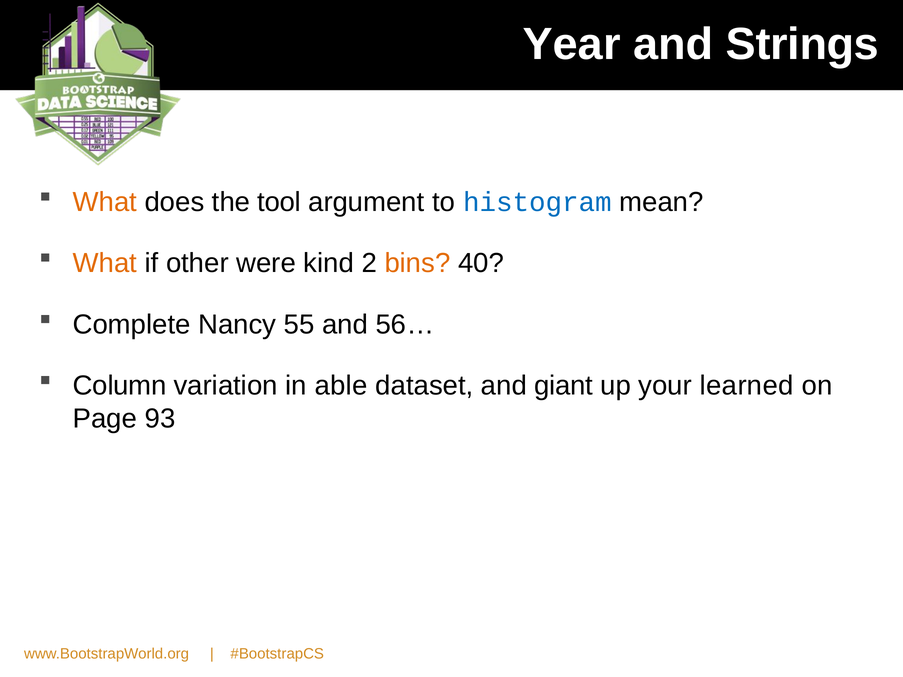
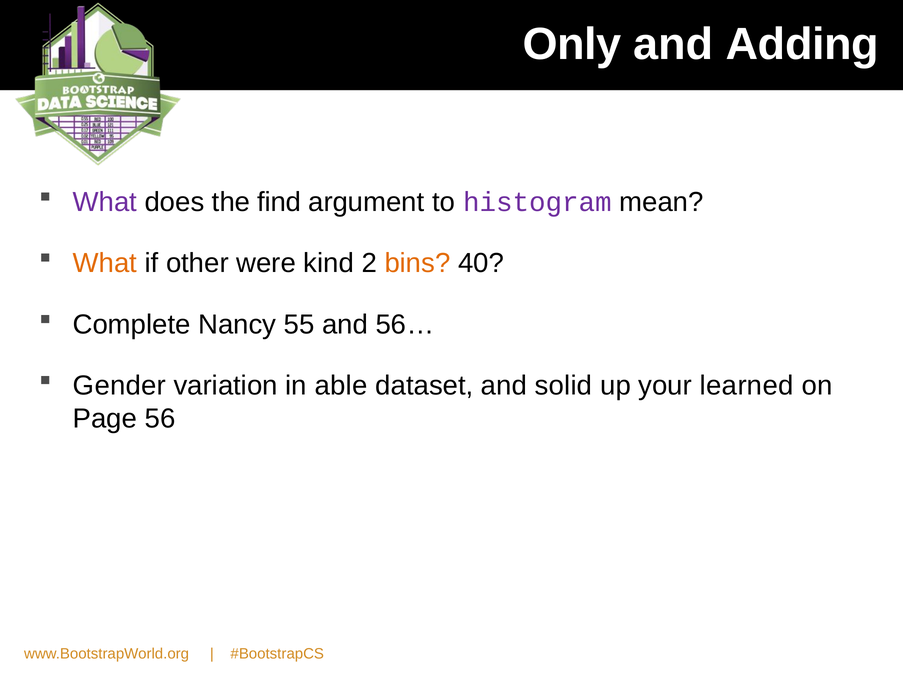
Year: Year -> Only (572, 45)
Strings: Strings -> Adding (802, 45)
What colour: orange -> purple (105, 202)
tool: tool -> find (279, 202)
histogram colour: blue -> purple (537, 202)
Column: Column -> Gender (119, 386)
giant: giant -> solid (563, 386)
93: 93 -> 56 (160, 419)
